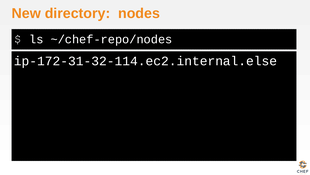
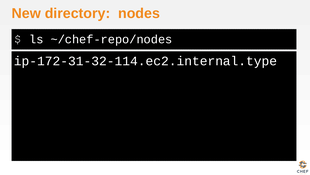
ip-172-31-32-114.ec2.internal.else: ip-172-31-32-114.ec2.internal.else -> ip-172-31-32-114.ec2.internal.type (146, 61)
